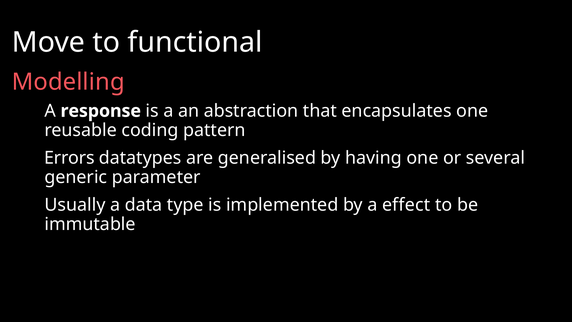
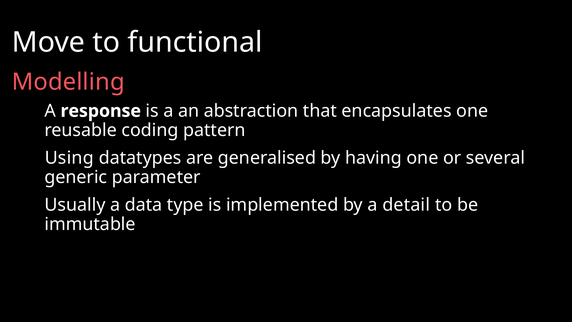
Errors: Errors -> Using (69, 158)
effect: effect -> detail (406, 205)
